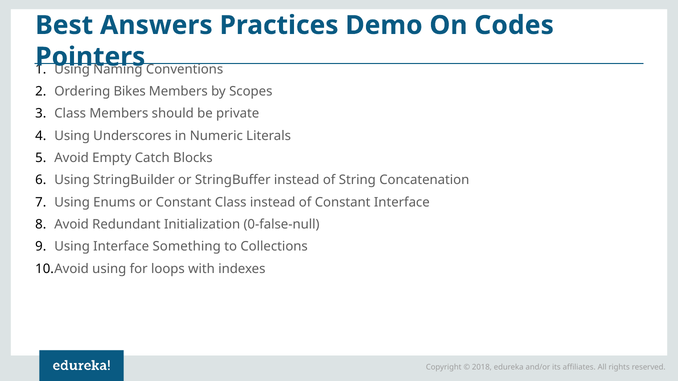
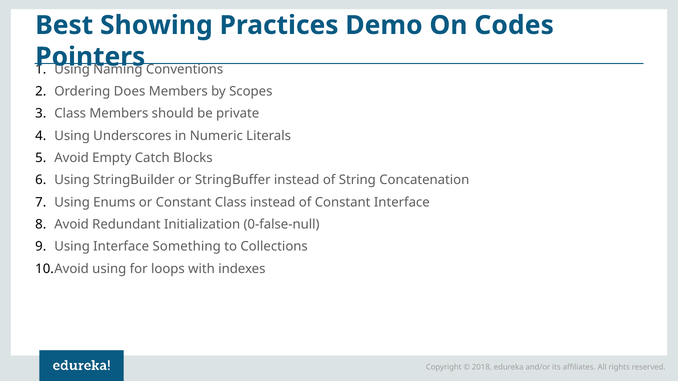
Answers: Answers -> Showing (156, 25)
Bikes: Bikes -> Does (130, 92)
